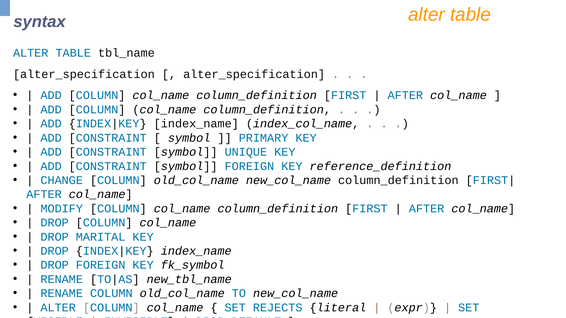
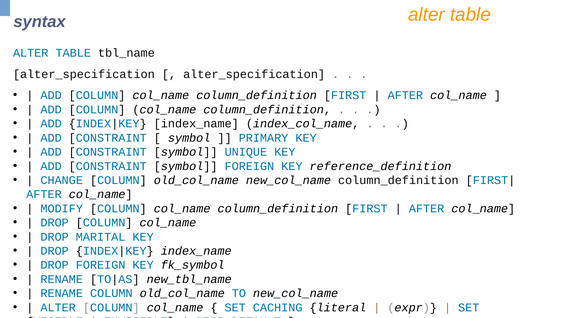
REJECTS: REJECTS -> CACHING (278, 308)
